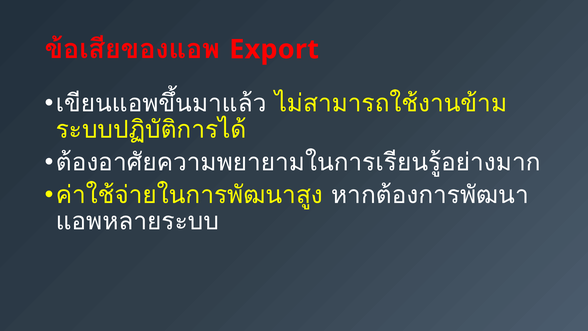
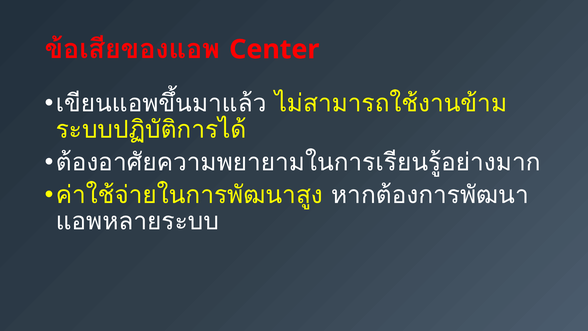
Export: Export -> Center (274, 49)
